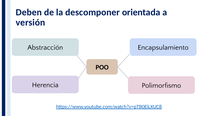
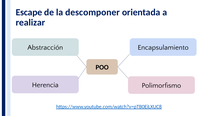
Deben: Deben -> Escape (29, 12)
versión: versión -> realizar (30, 23)
